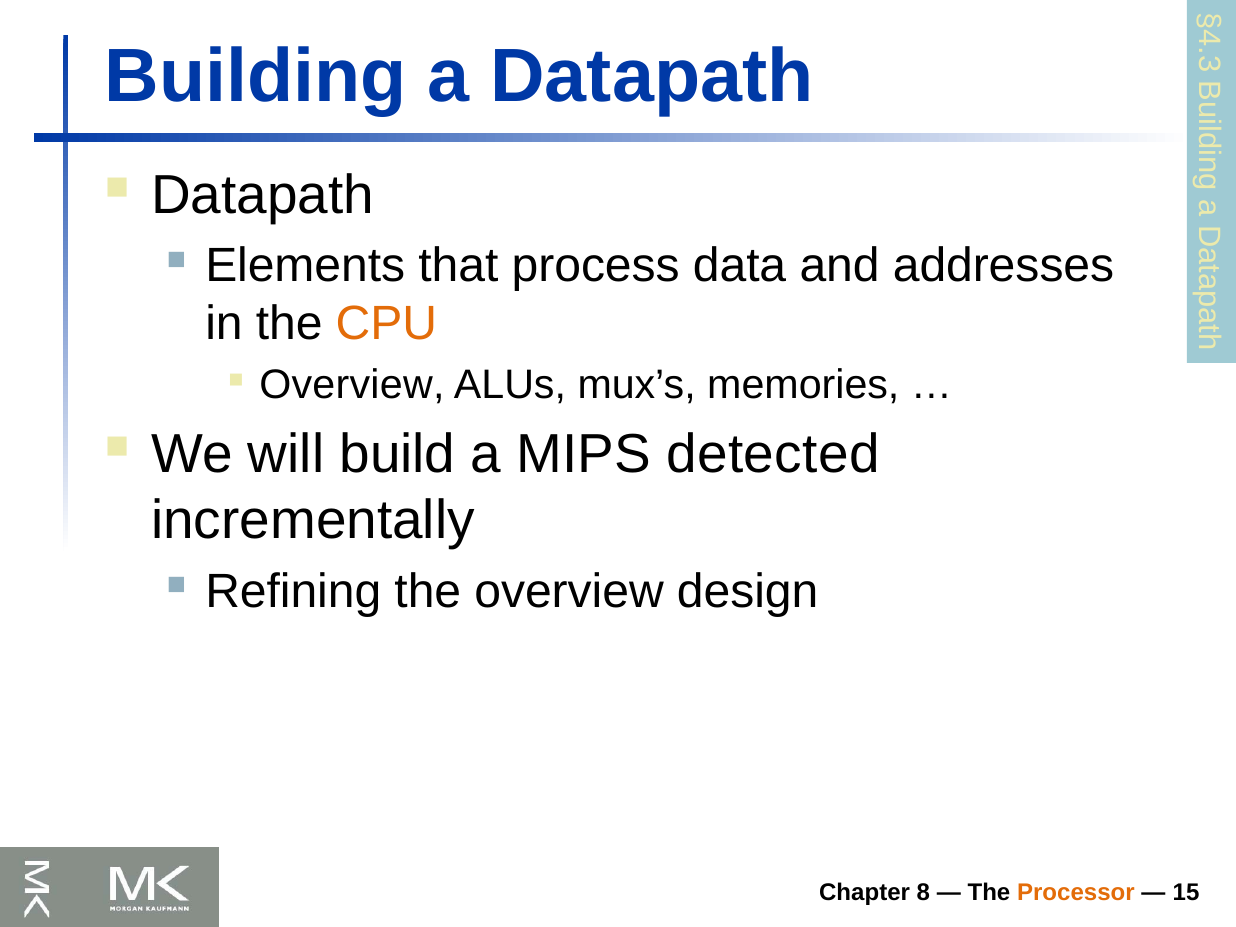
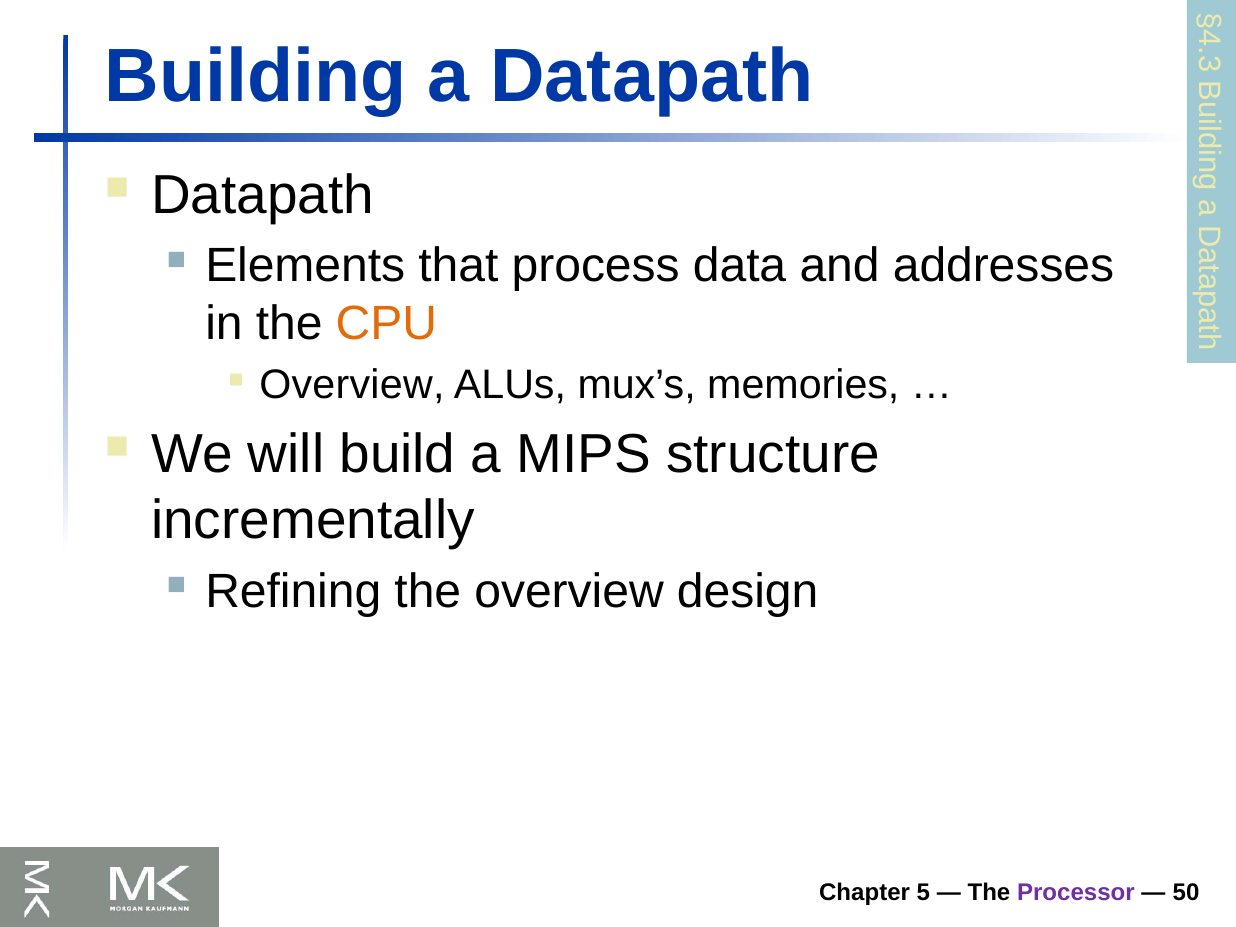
detected: detected -> structure (773, 455)
8: 8 -> 5 (923, 892)
Processor colour: orange -> purple (1076, 892)
15: 15 -> 50 (1186, 892)
